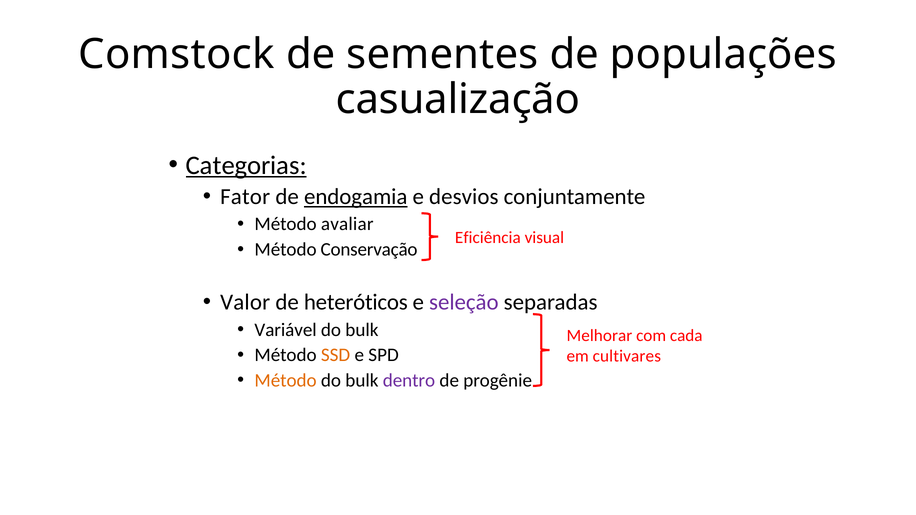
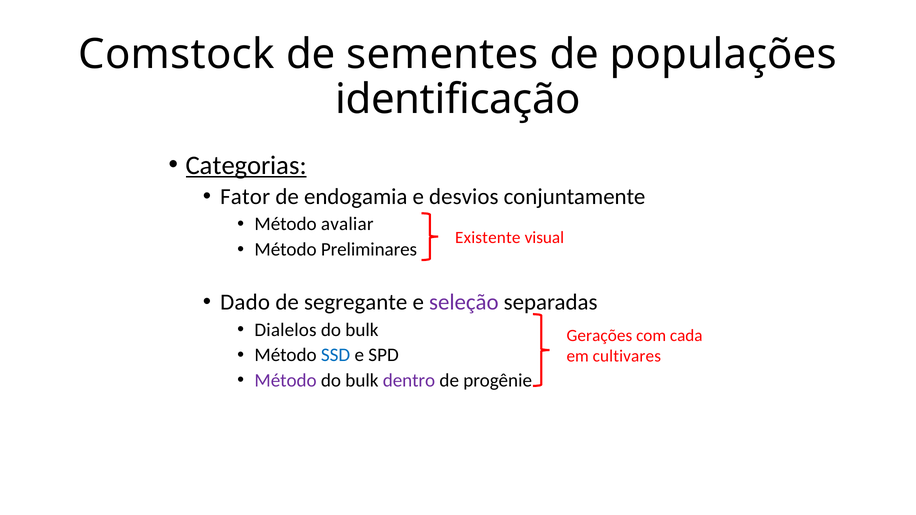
casualização: casualização -> identificação (458, 100)
endogamia underline: present -> none (356, 197)
Eficiência: Eficiência -> Existente (488, 238)
Conservação: Conservação -> Preliminares (369, 250)
Valor: Valor -> Dado (245, 302)
heteróticos: heteróticos -> segregante (356, 302)
Variável: Variável -> Dialelos (285, 330)
Melhorar: Melhorar -> Gerações (599, 336)
SSD colour: orange -> blue (336, 355)
Método colour: orange -> purple (286, 381)
